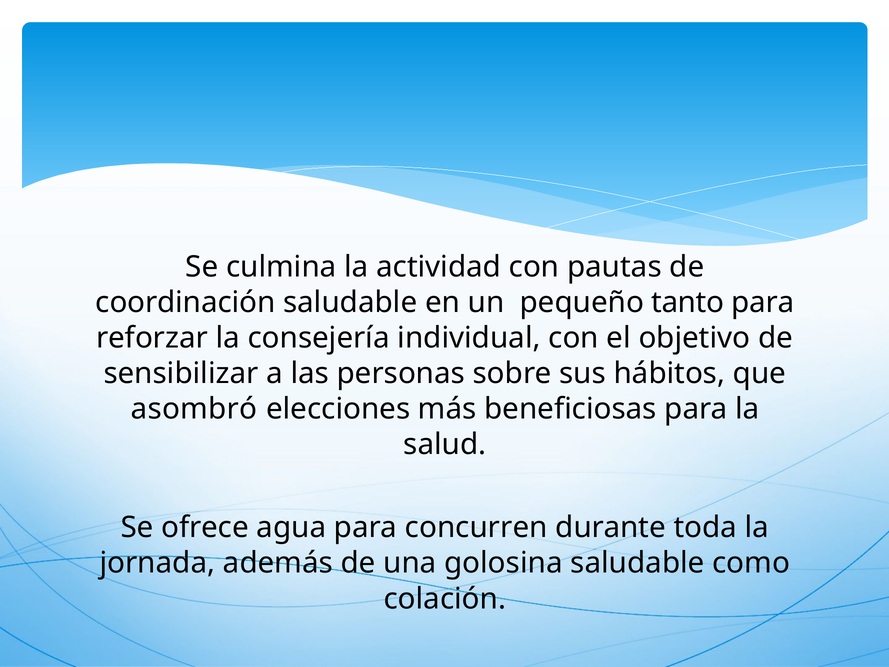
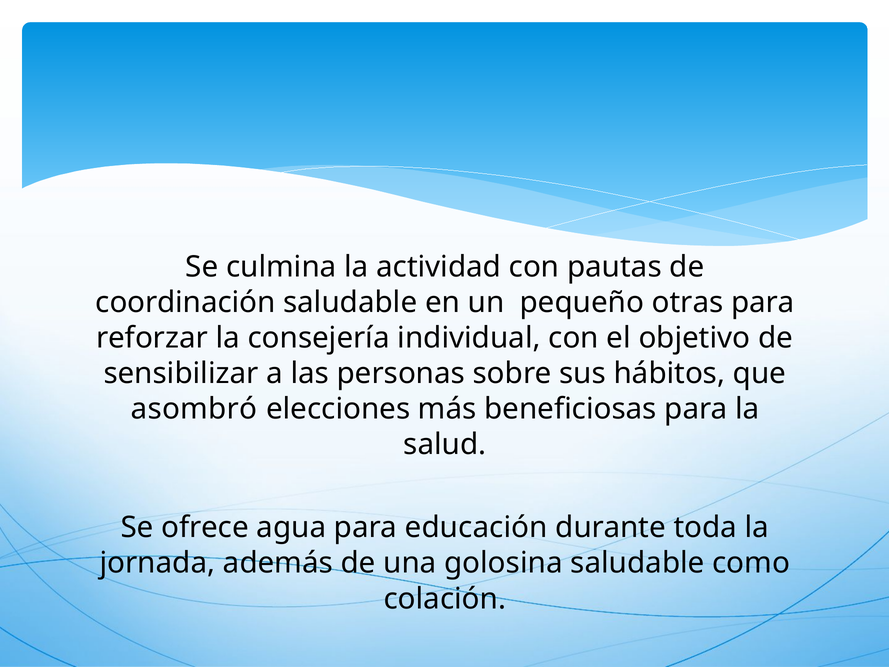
tanto: tanto -> otras (688, 302)
concurren: concurren -> educación (476, 527)
